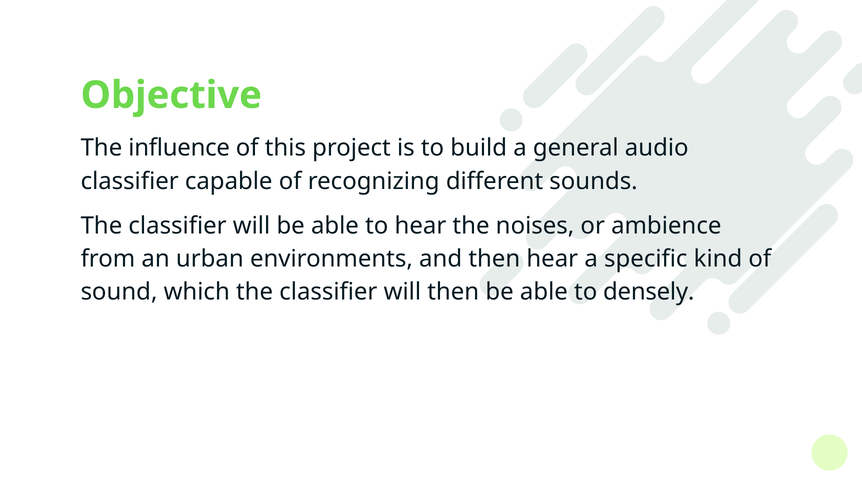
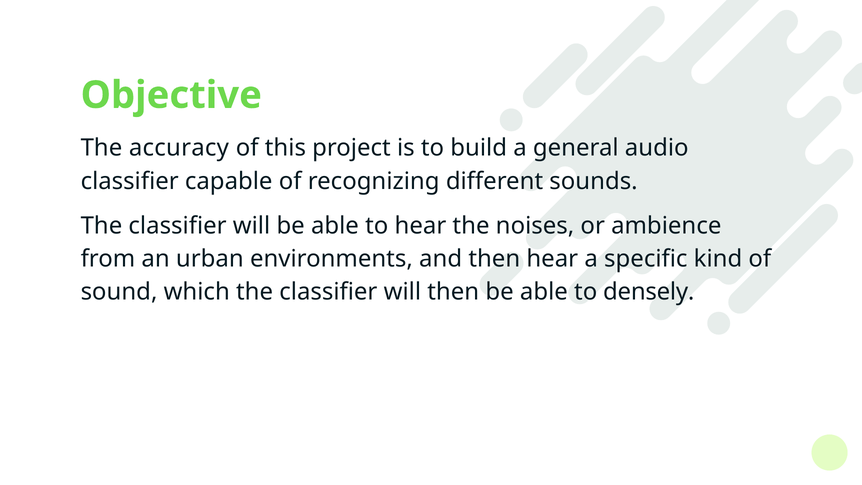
influence: influence -> accuracy (179, 148)
